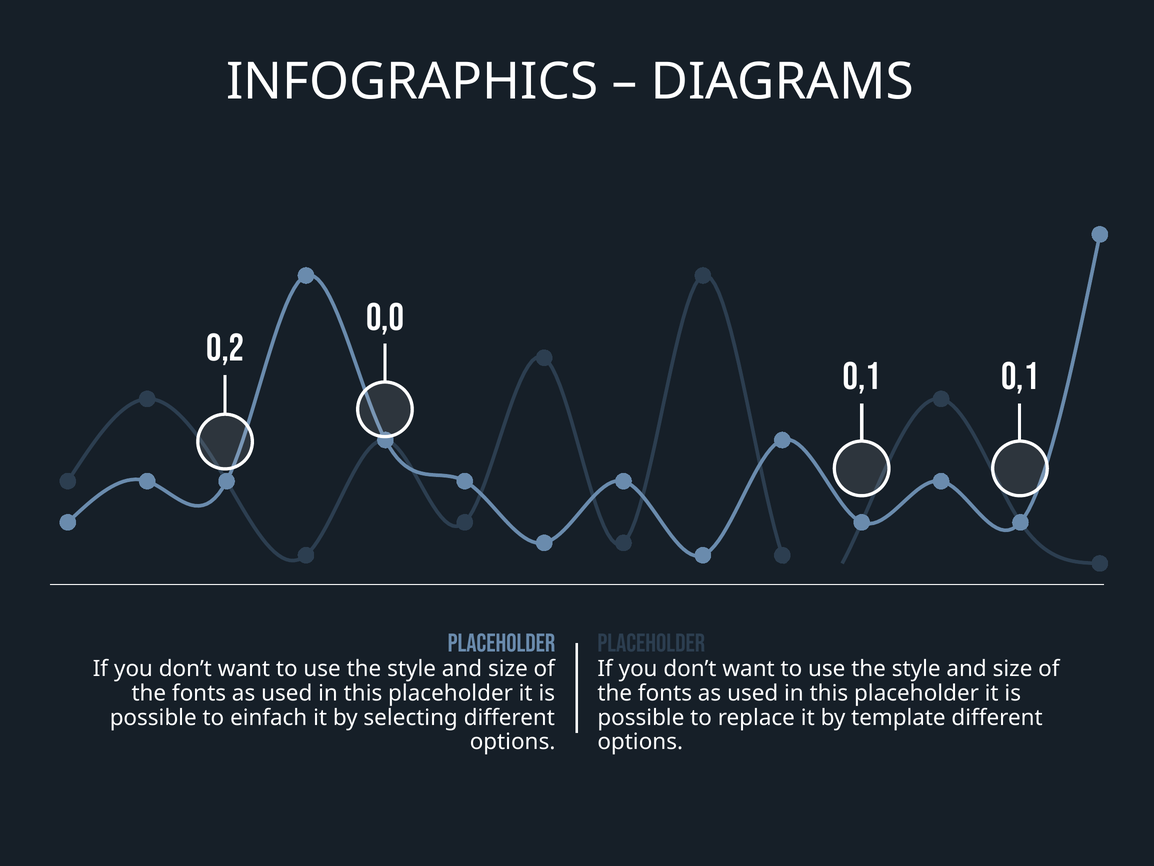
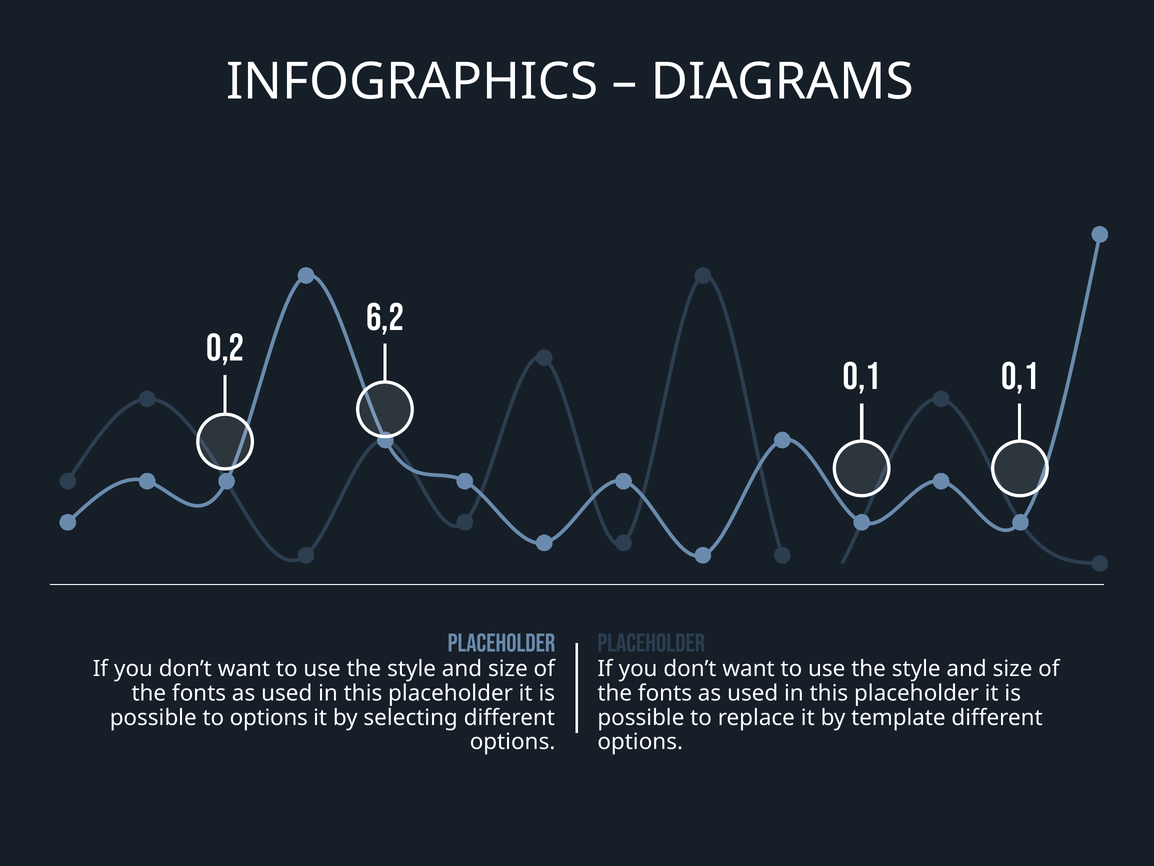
0,0: 0,0 -> 6,2 (385, 317)
to einfach: einfach -> options (269, 717)
